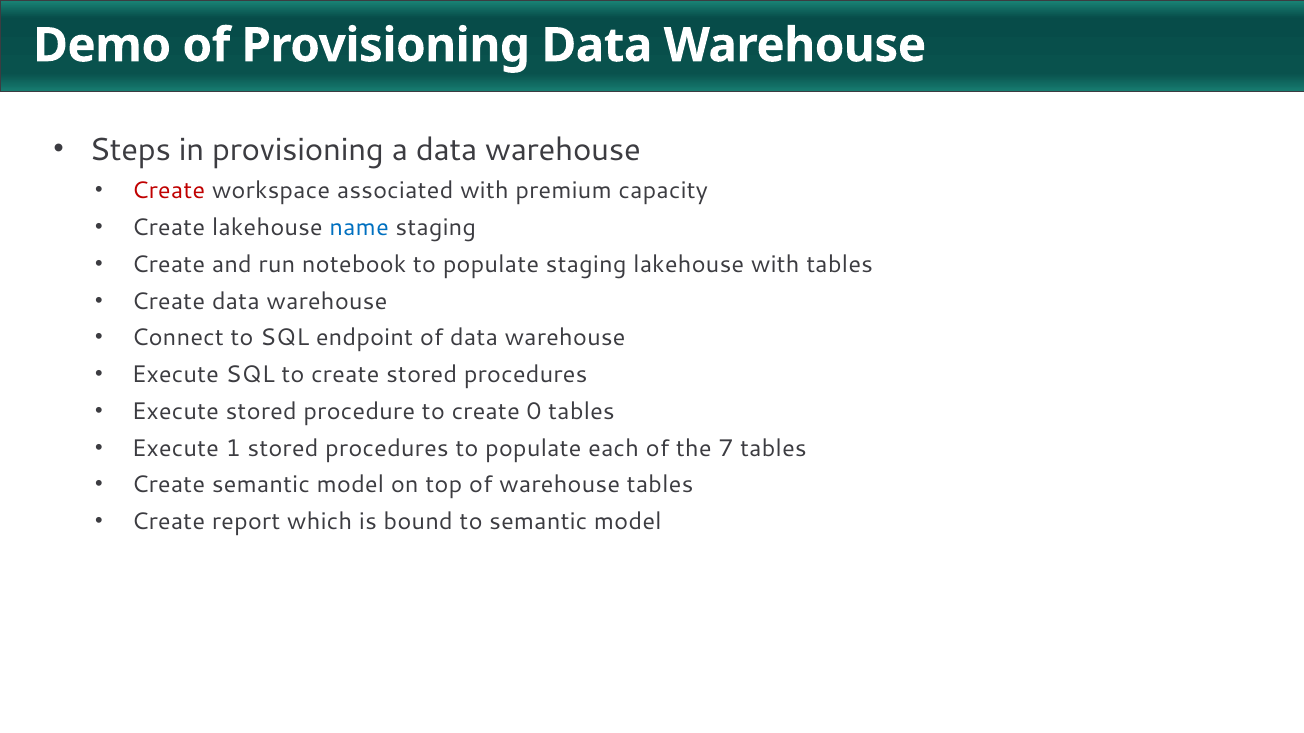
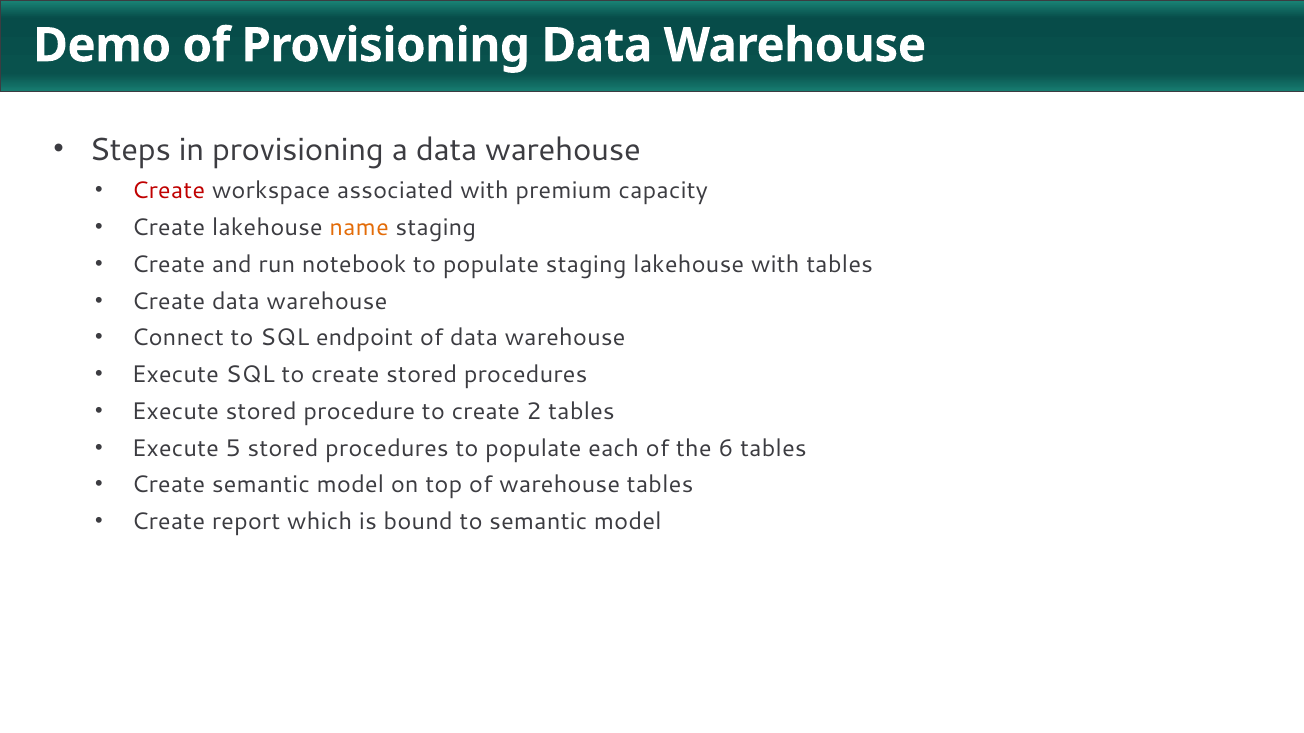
name colour: blue -> orange (359, 228)
0: 0 -> 2 (534, 412)
1: 1 -> 5 (233, 448)
7: 7 -> 6 (726, 448)
